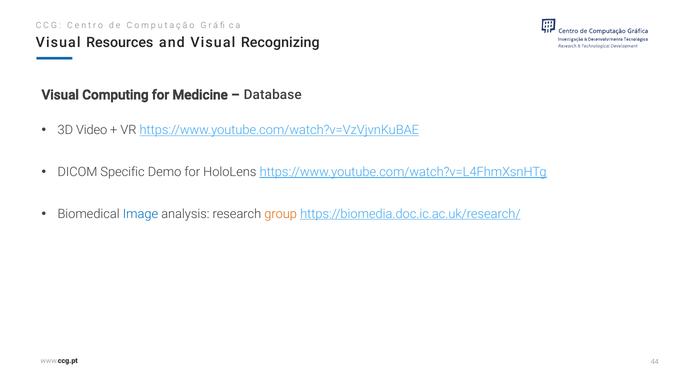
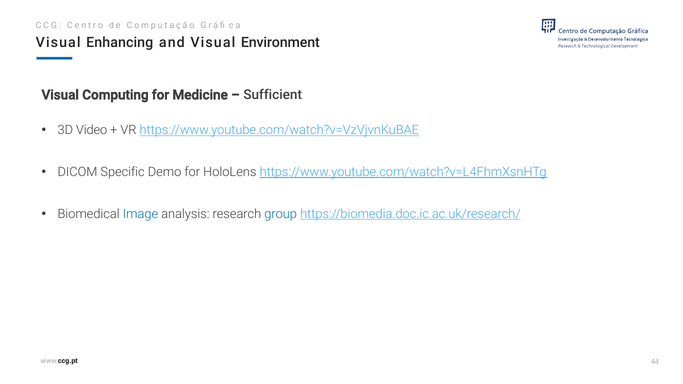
Resources: Resources -> Enhancing (120, 43)
Recognizing: Recognizing -> Environment (280, 43)
Database: Database -> Sufficient (273, 95)
group colour: orange -> blue (281, 214)
